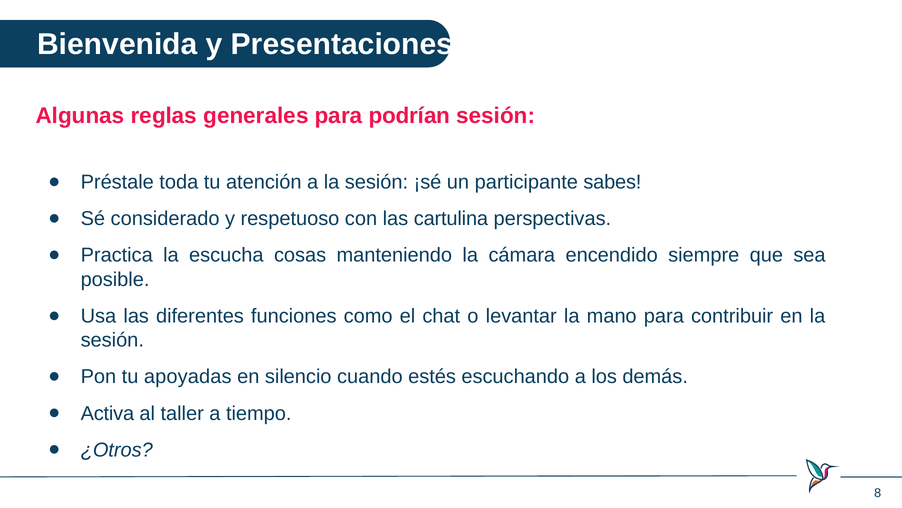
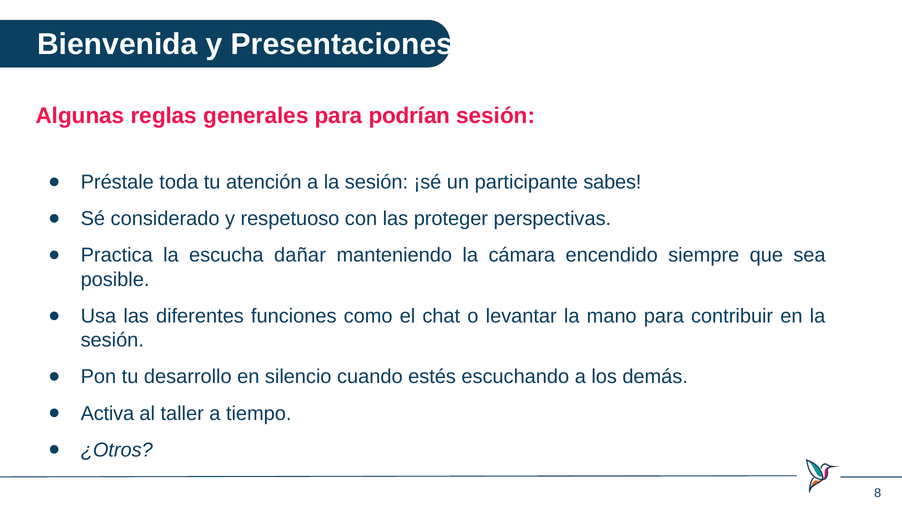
cartulina: cartulina -> proteger (451, 219)
cosas: cosas -> dañar (300, 255)
apoyadas: apoyadas -> desarrollo (188, 376)
